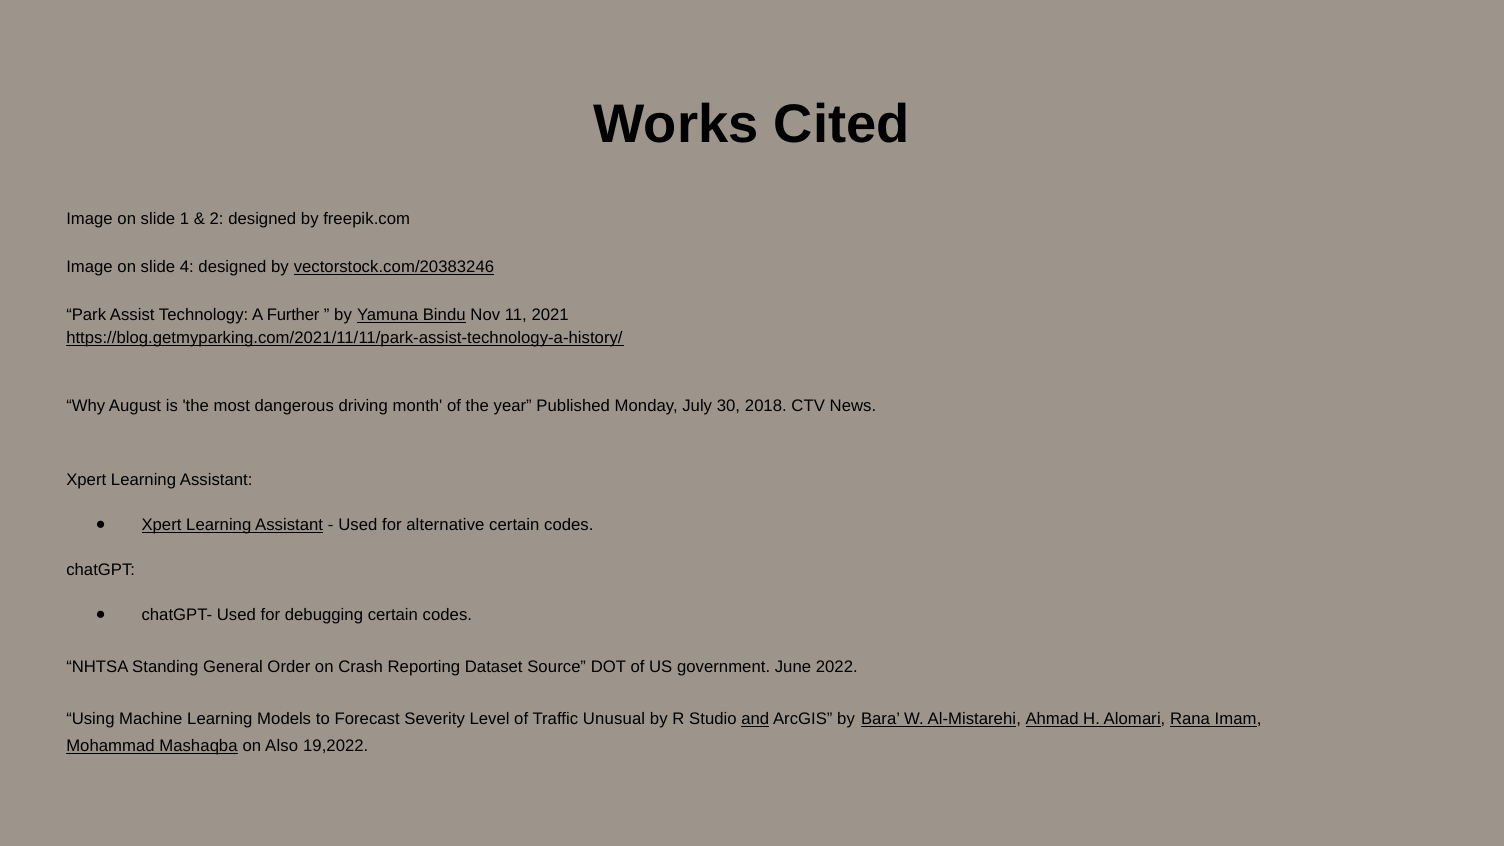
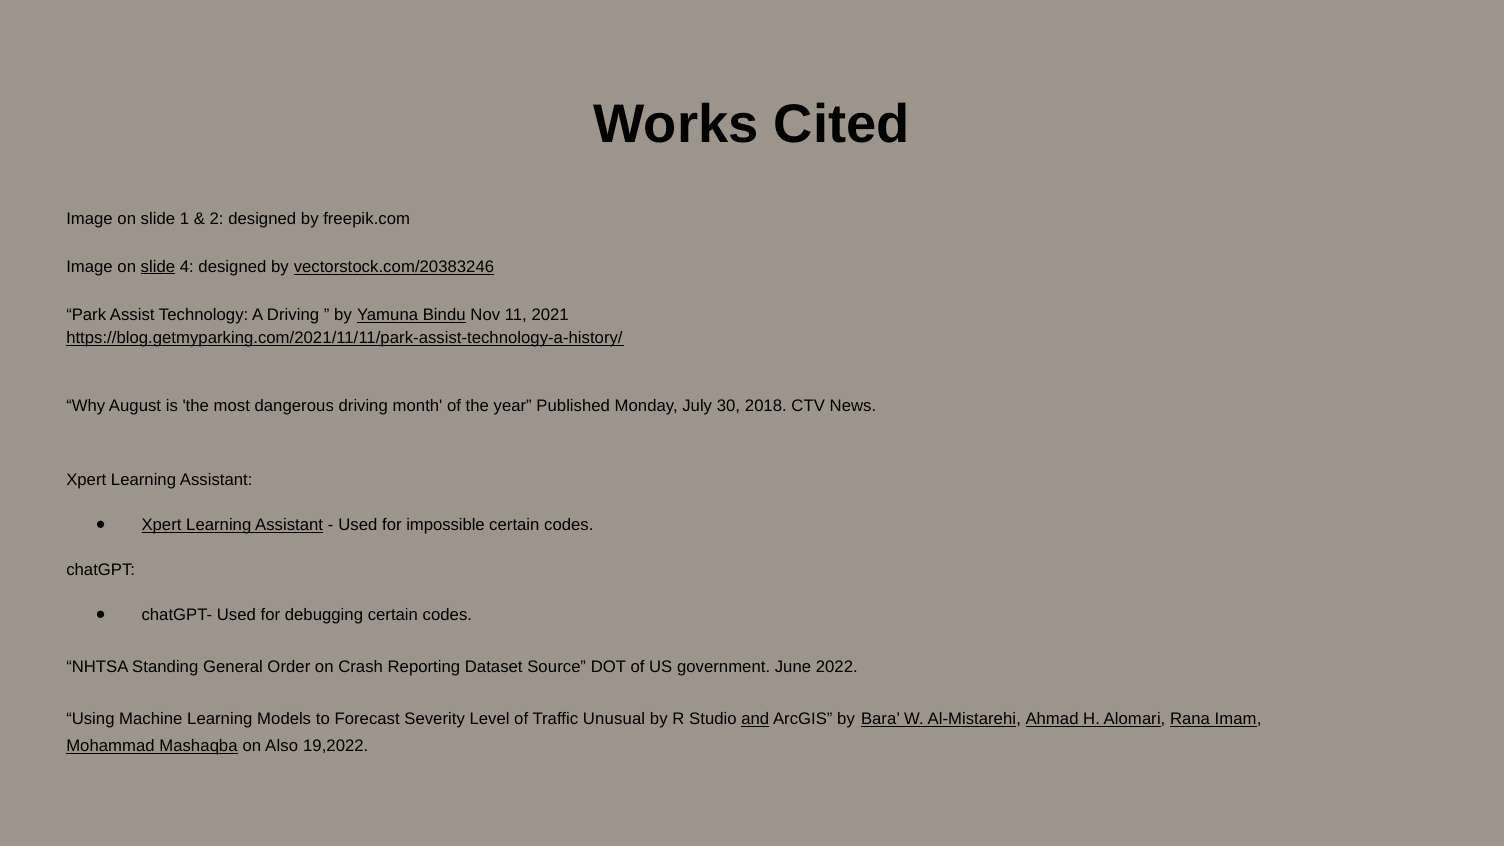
slide underline: none -> present (158, 267)
A Further: Further -> Driving (293, 315)
alternative: alternative -> impossible (445, 525)
